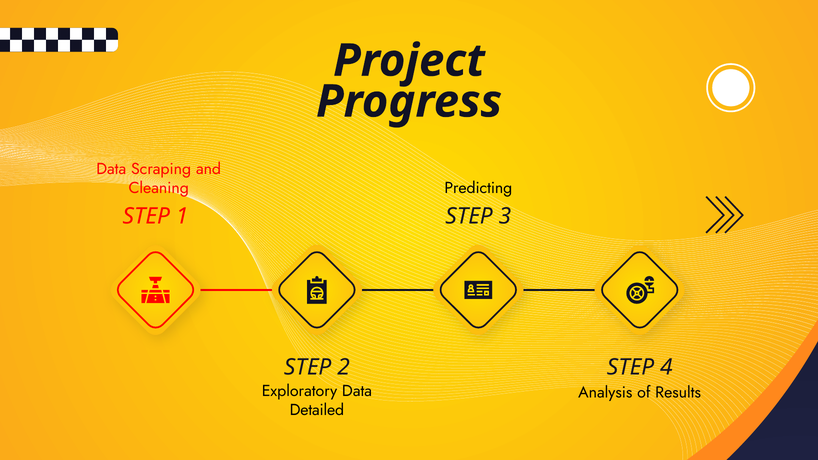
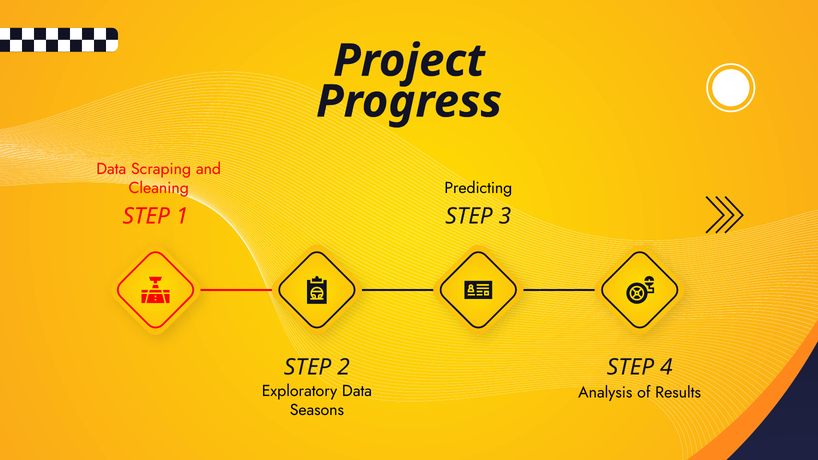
Detailed: Detailed -> Seasons (317, 410)
